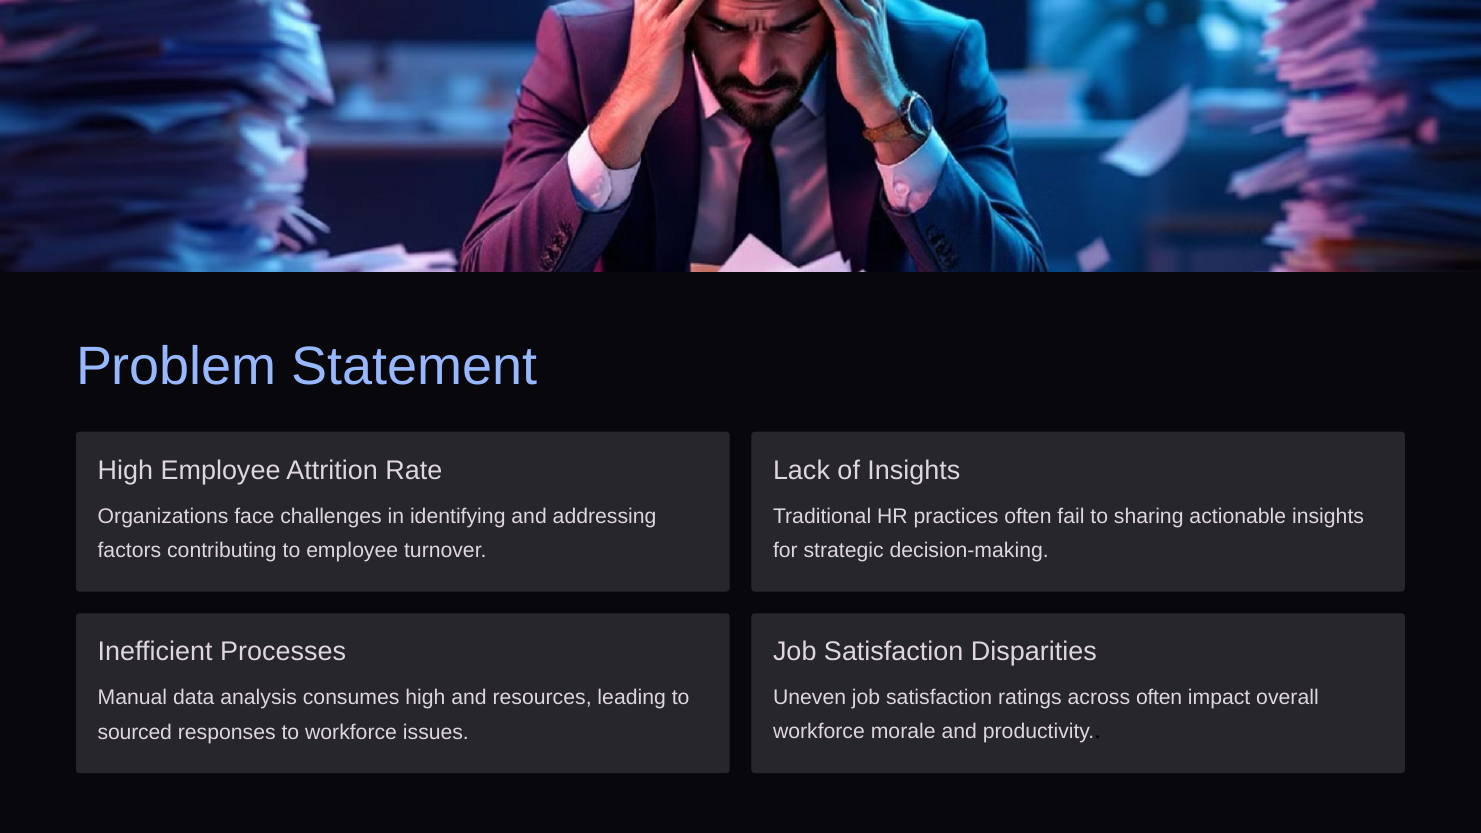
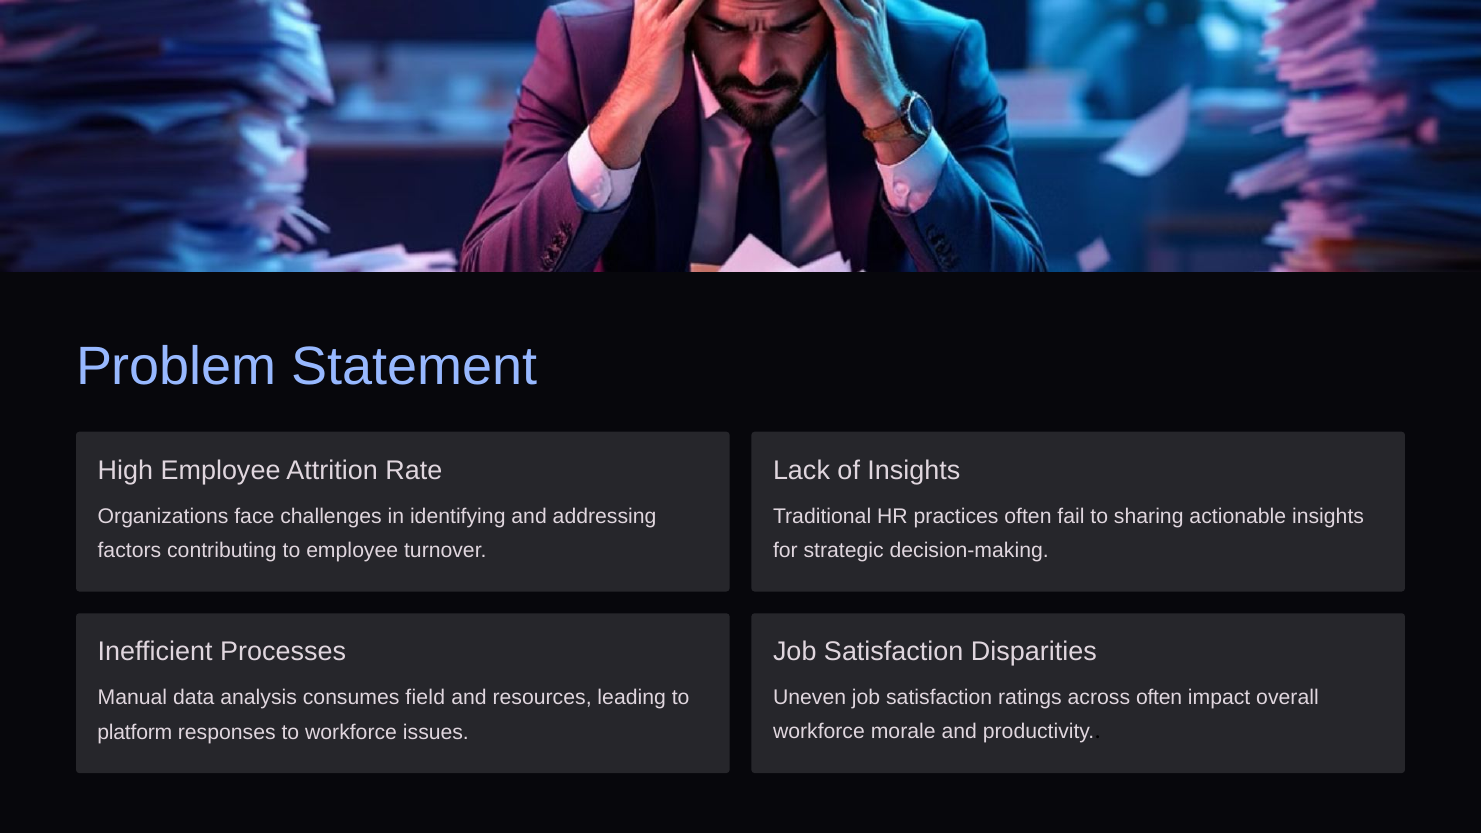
consumes high: high -> field (425, 698)
sourced: sourced -> platform (135, 732)
